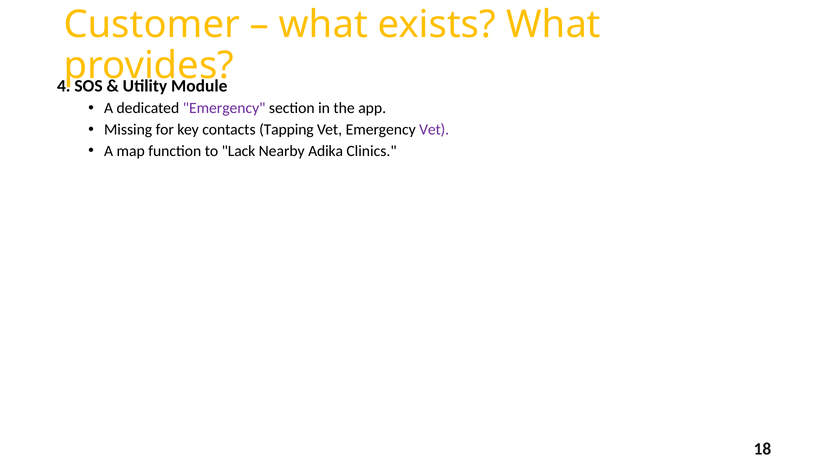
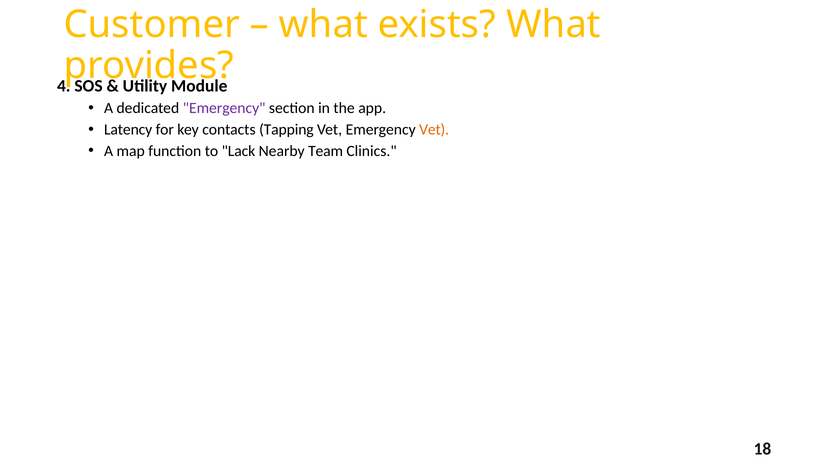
Missing: Missing -> Latency (128, 129)
Vet colour: purple -> orange (434, 129)
Adika: Adika -> Team (326, 151)
